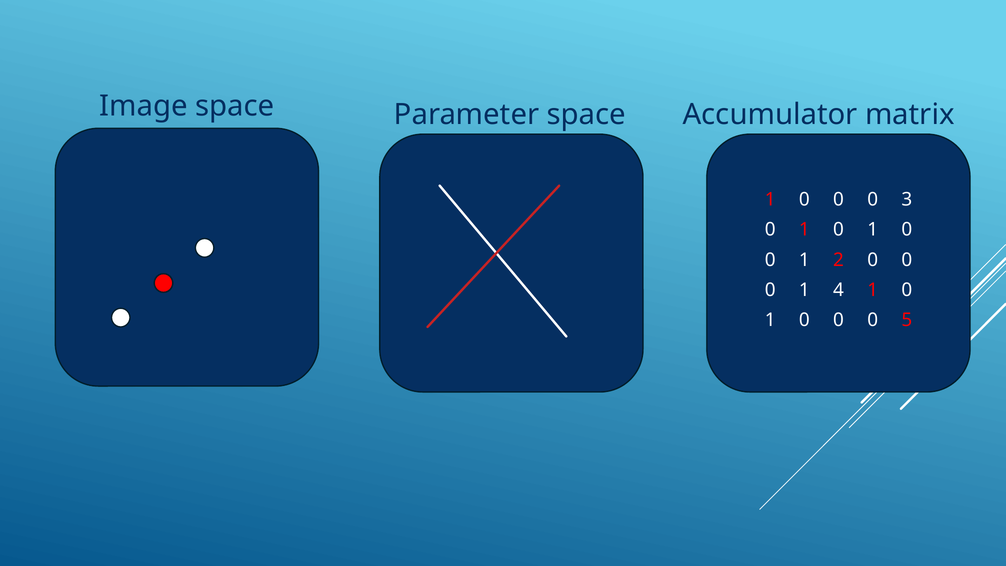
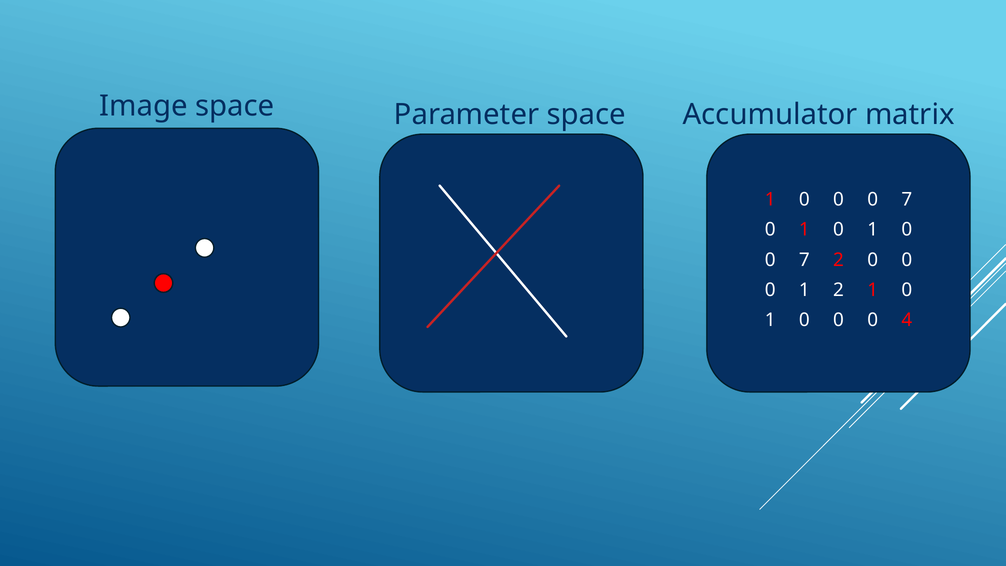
0 0 0 3: 3 -> 7 (907, 199)
1: 1 -> 7 (804, 260)
1 4: 4 -> 2 (838, 290)
5: 5 -> 4 (907, 320)
